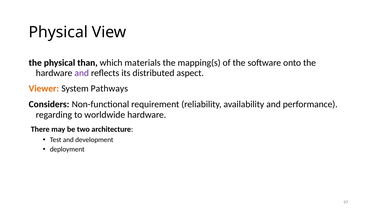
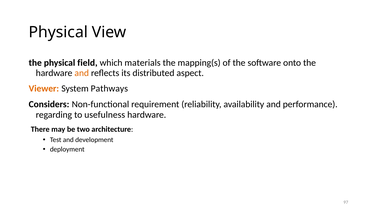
than: than -> field (87, 63)
and colour: purple -> orange (82, 73)
worldwide: worldwide -> usefulness (105, 115)
